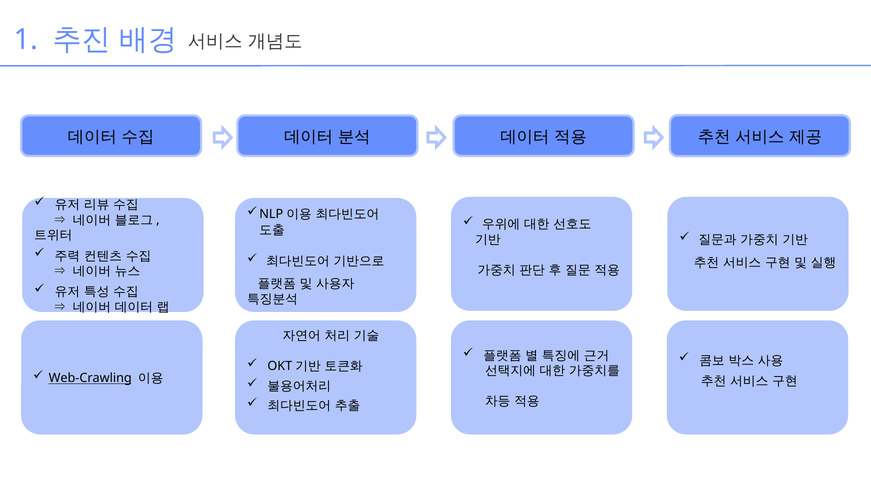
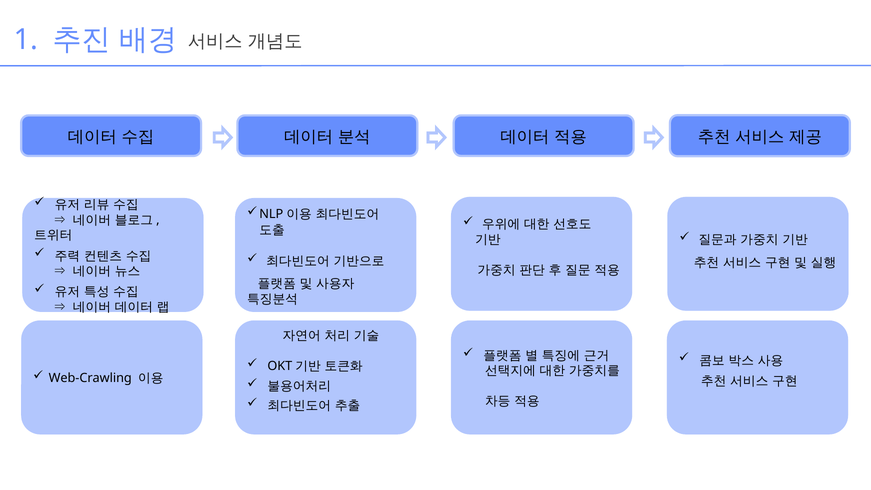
Web-Crawling underline: present -> none (90, 378)
